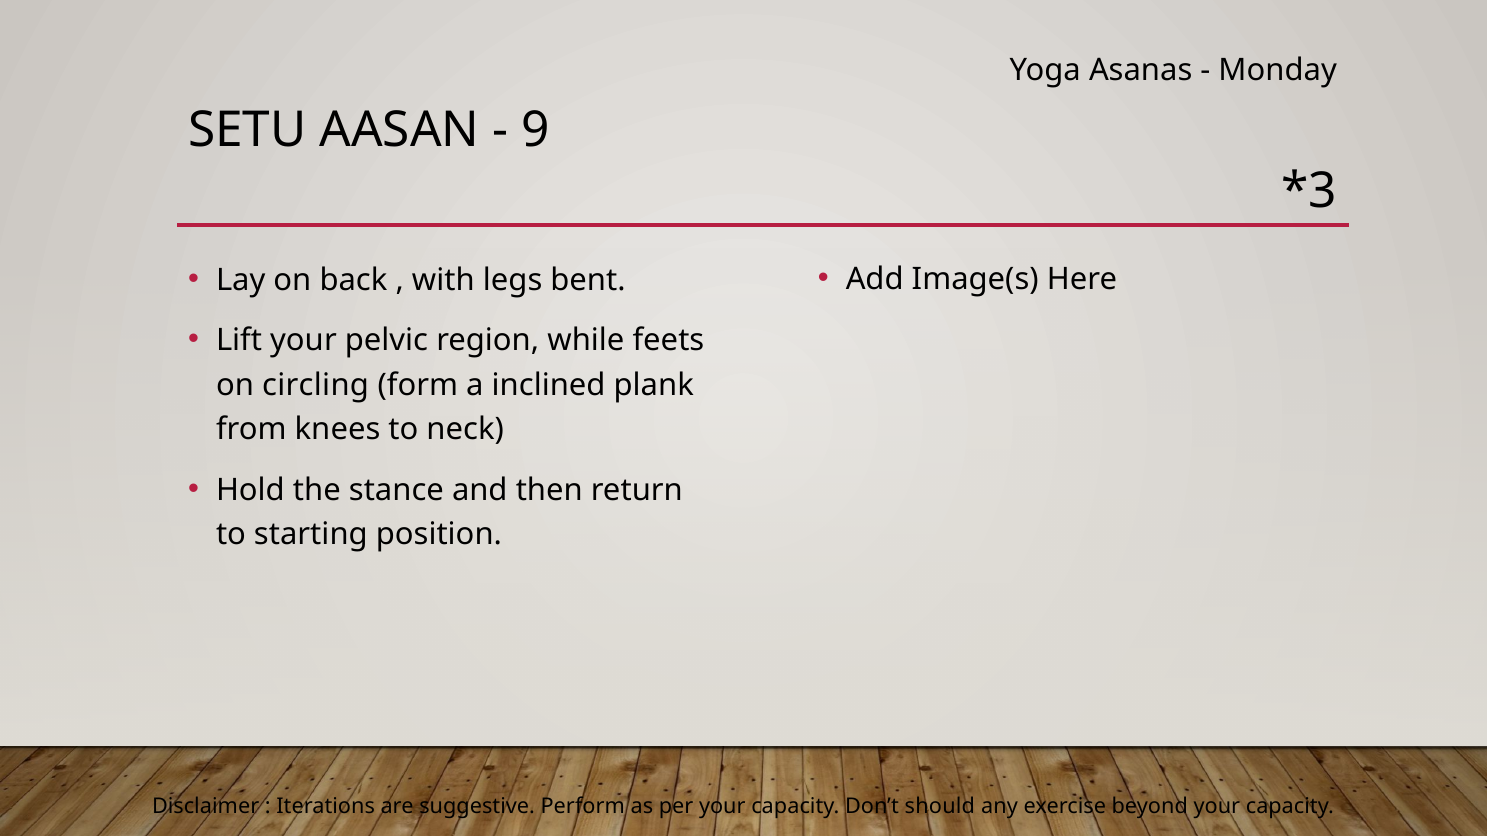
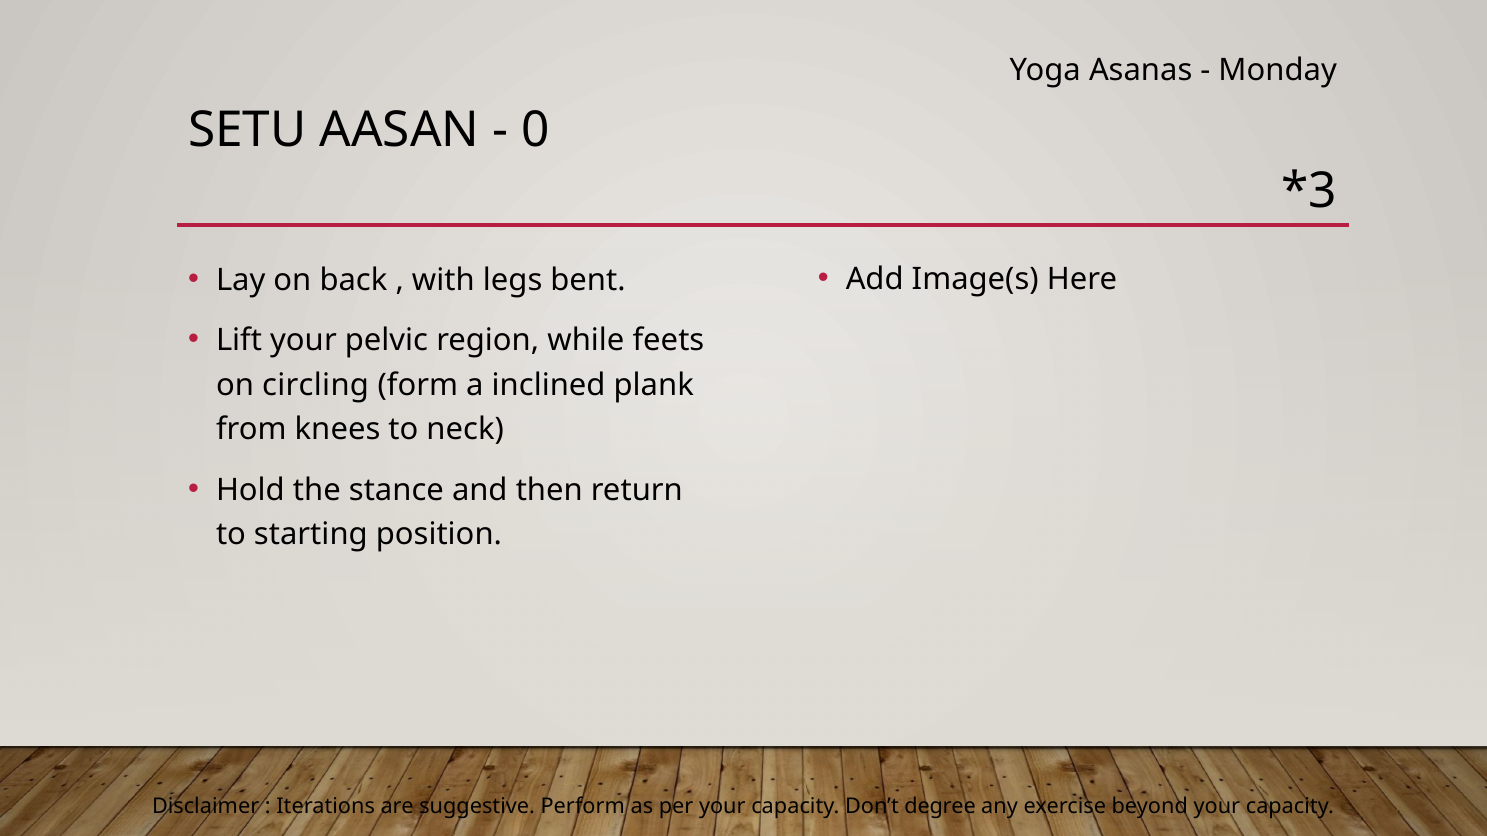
9: 9 -> 0 (535, 130)
should: should -> degree (940, 807)
